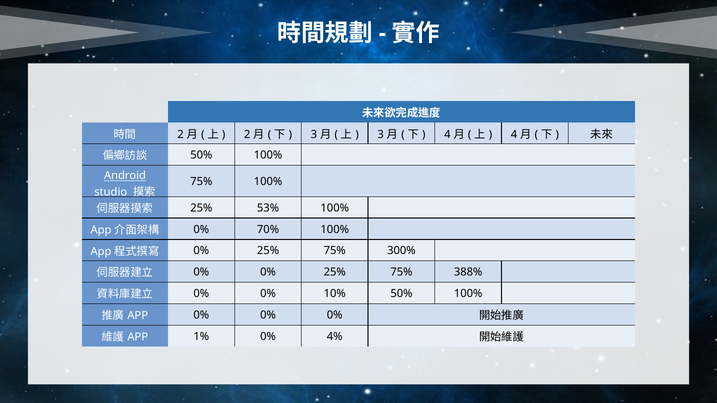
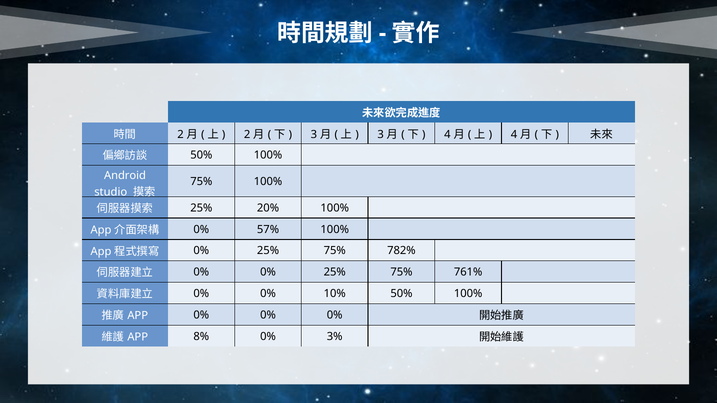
Android underline: present -> none (125, 176)
53%: 53% -> 20% (268, 208)
70%: 70% -> 57% (268, 230)
300%: 300% -> 782% (401, 251)
388%: 388% -> 761% (468, 272)
1%: 1% -> 8% (201, 337)
4%: 4% -> 3% (335, 337)
